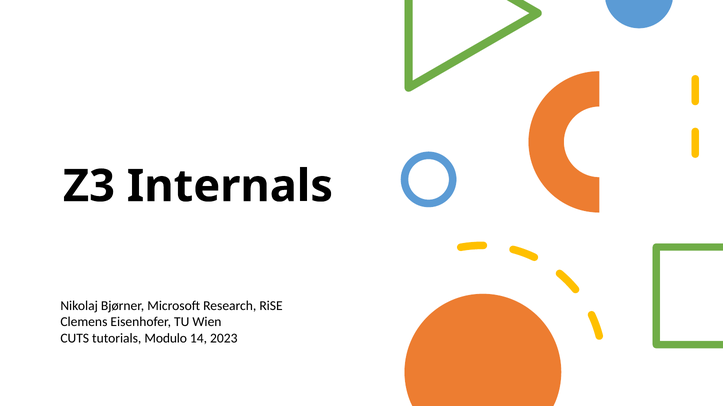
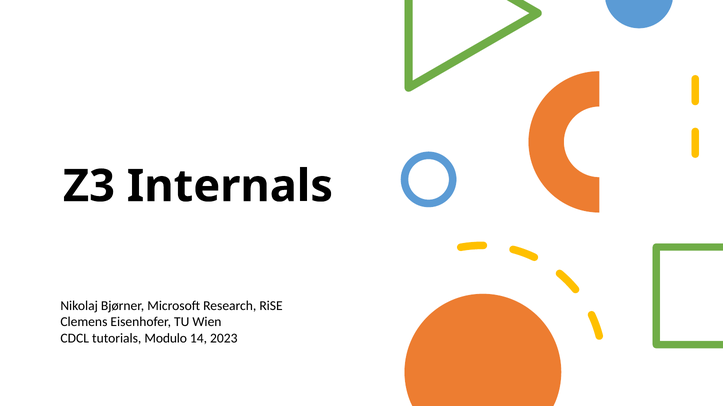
CUTS: CUTS -> CDCL (75, 339)
